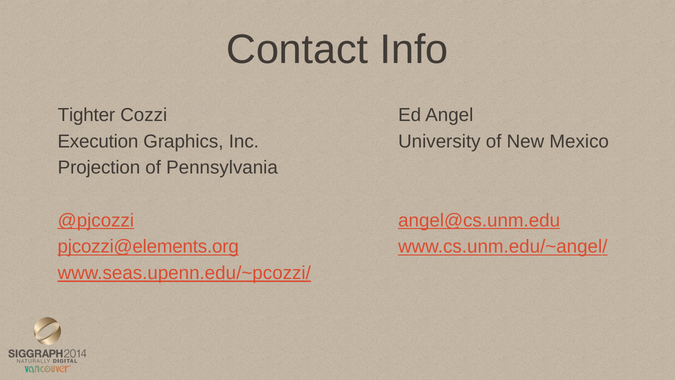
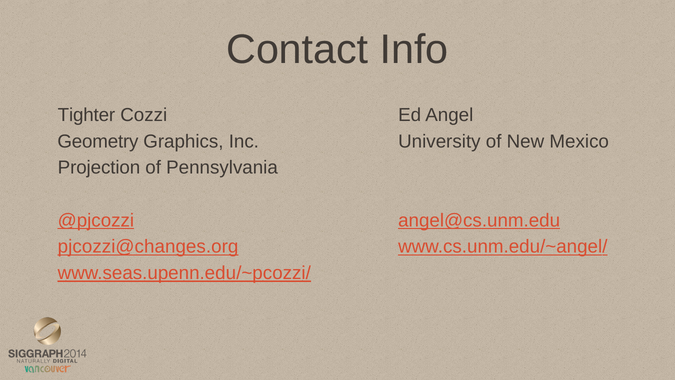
Execution: Execution -> Geometry (98, 141)
pjcozzi@elements.org: pjcozzi@elements.org -> pjcozzi@changes.org (148, 246)
